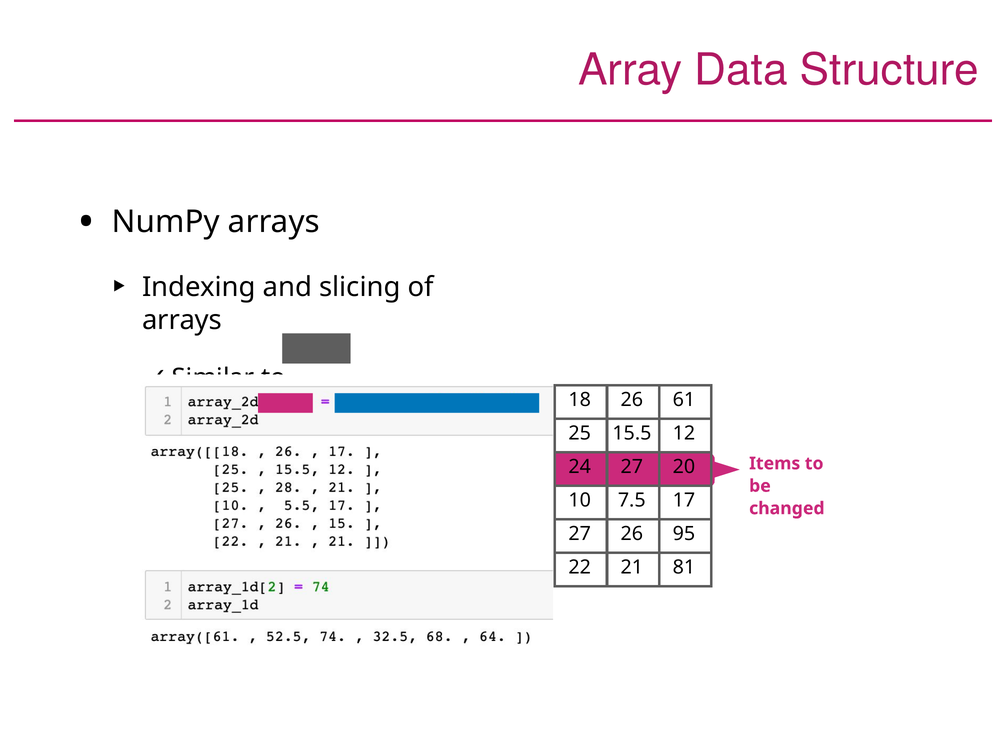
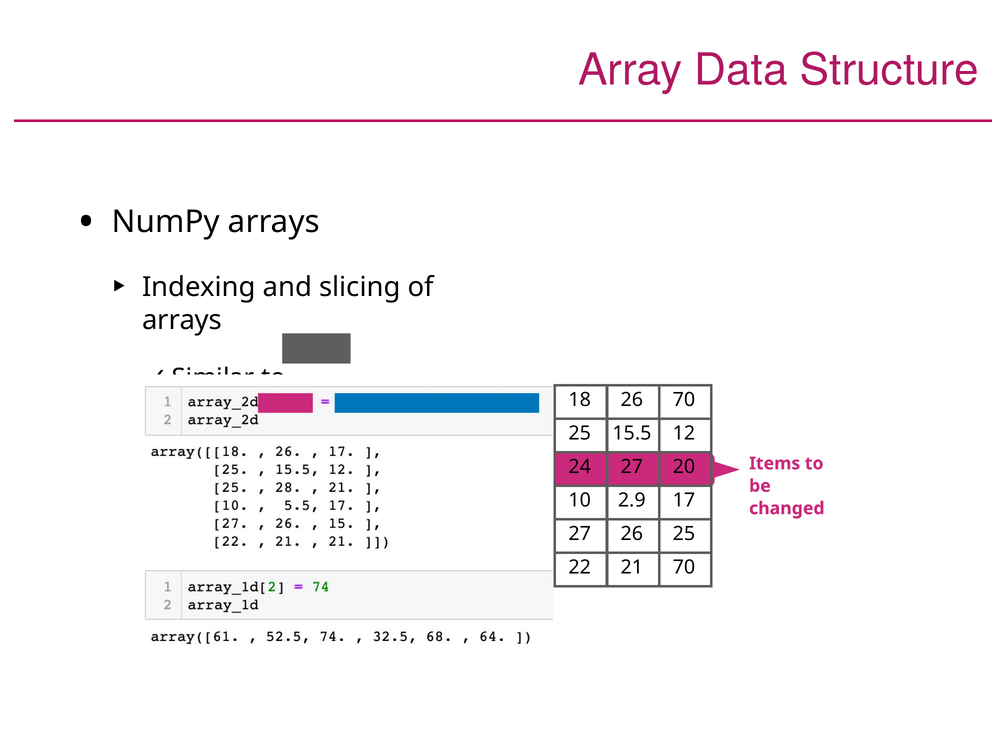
26 61: 61 -> 70 (684, 400)
7.5: 7.5 -> 2.9 (632, 501)
26 95: 95 -> 25 (684, 534)
21 81: 81 -> 70 (684, 568)
